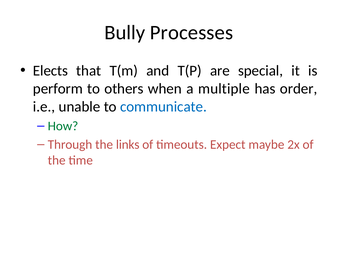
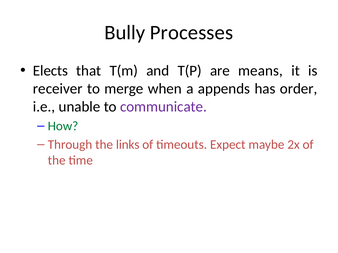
special: special -> means (260, 71)
perform: perform -> receiver (58, 89)
others: others -> merge (124, 89)
multiple: multiple -> appends (224, 89)
communicate colour: blue -> purple (163, 107)
